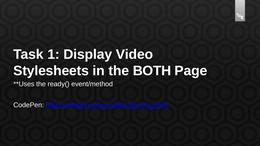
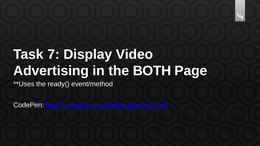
1: 1 -> 7 (54, 54)
Stylesheets: Stylesheets -> Advertising (51, 71)
